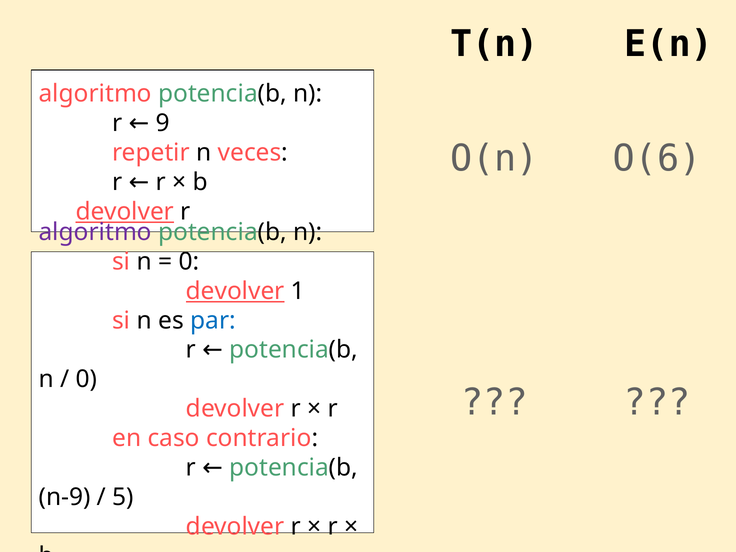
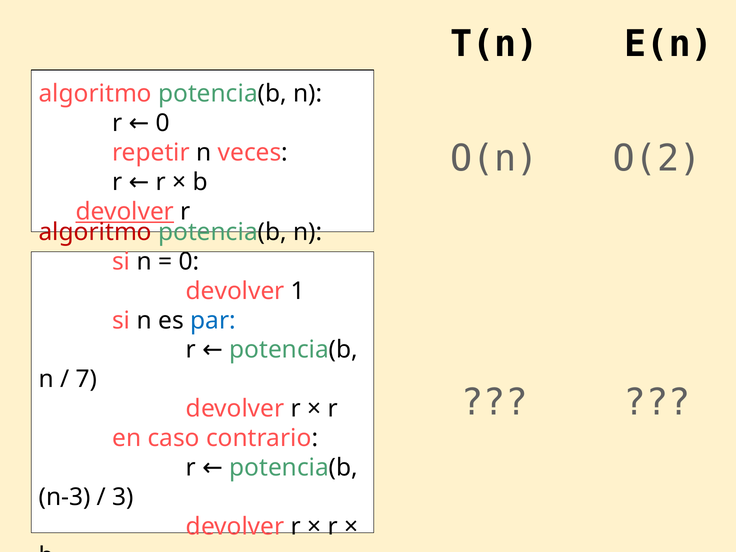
r 9: 9 -> 0 (163, 123)
O(6: O(6 -> O(2 (657, 158)
algoritmo colour: purple -> red (95, 232)
devolver underline: present -> none (235, 291)
0: 0 -> 7 (86, 379)
n-9: n-9 -> n-3 (65, 497)
5: 5 -> 3 (123, 497)
